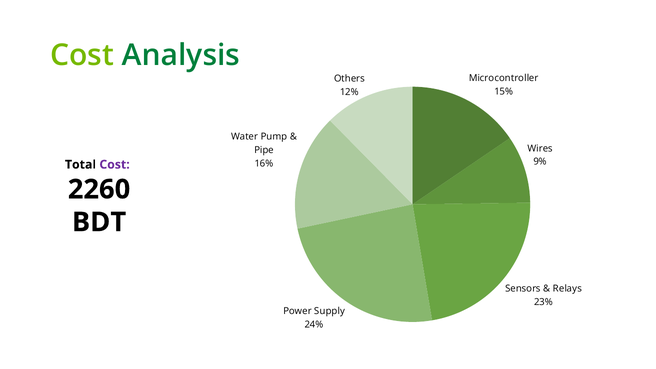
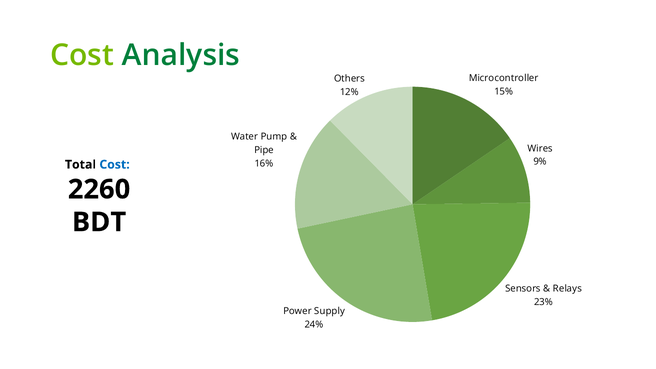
Cost colour: purple -> blue (115, 165)
